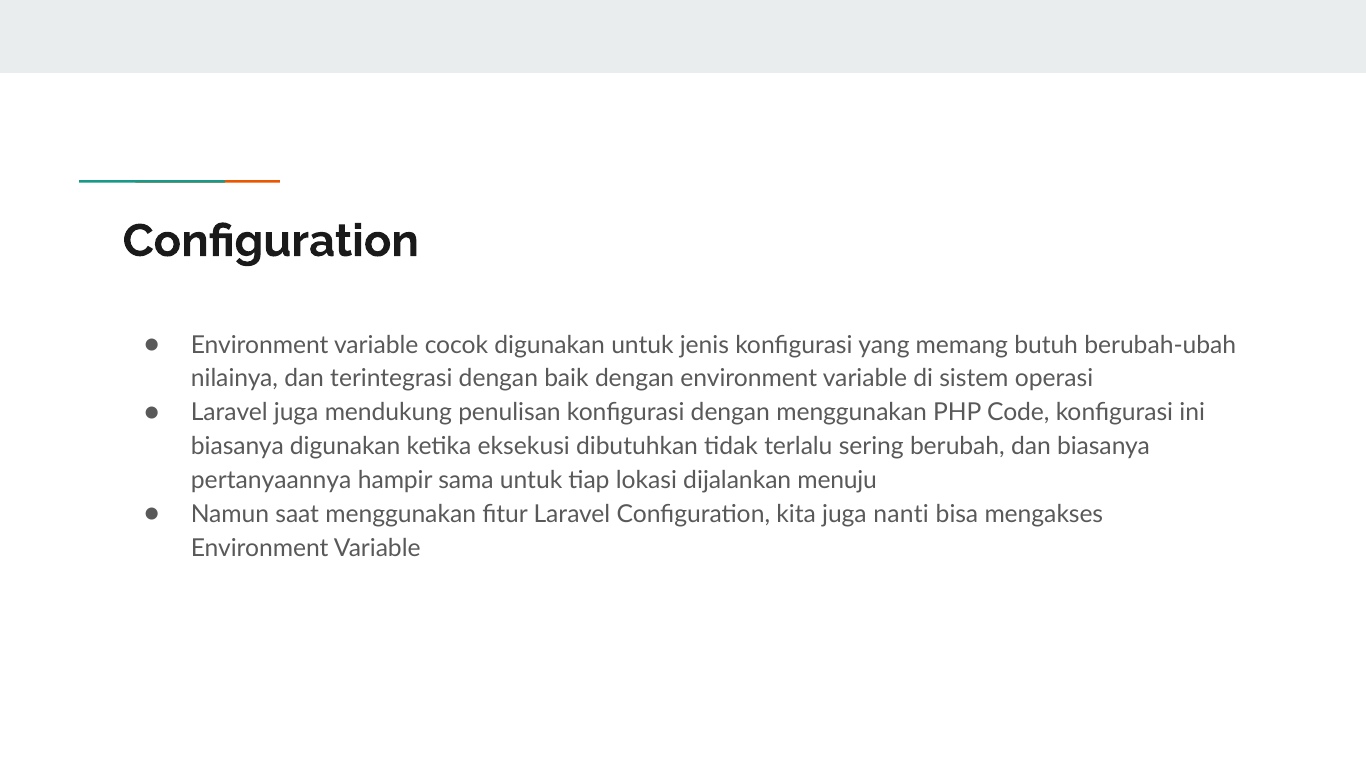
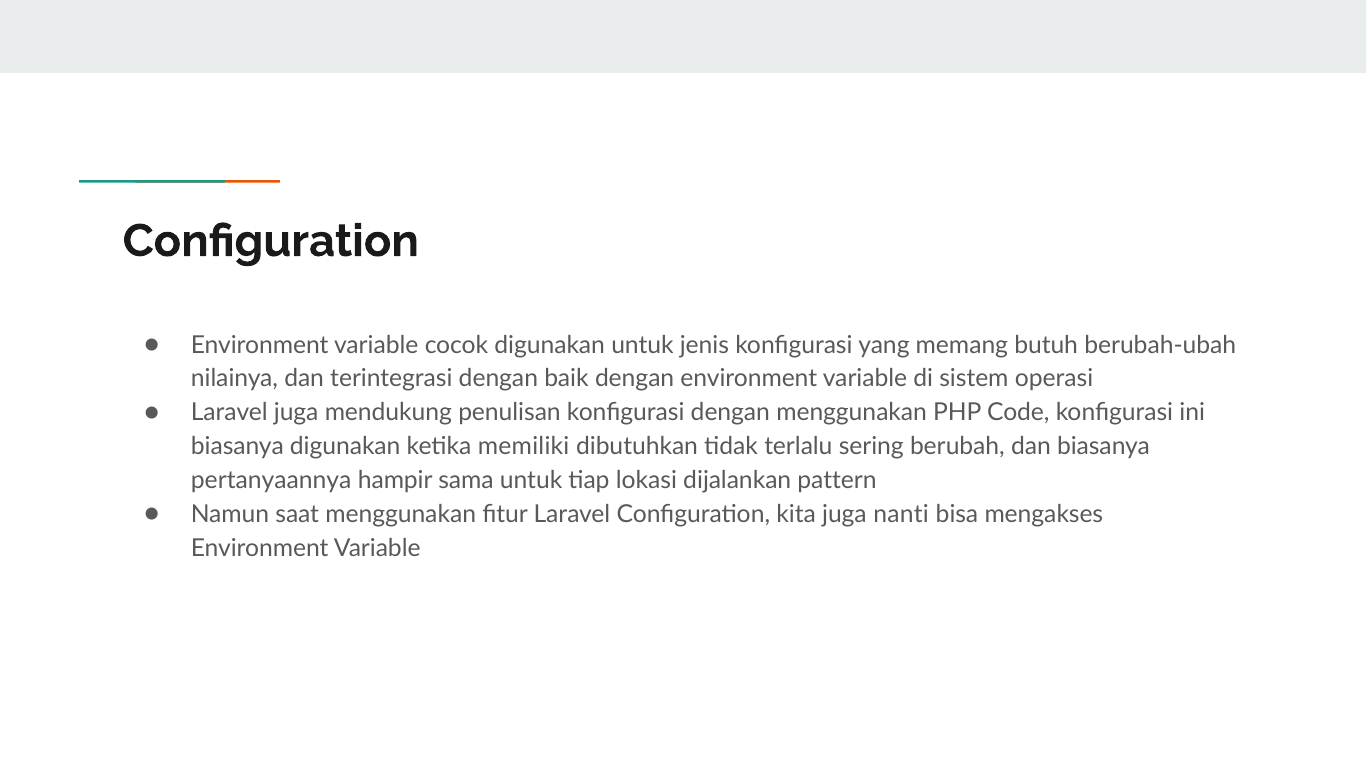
eksekusi: eksekusi -> memiliki (524, 447)
menuju: menuju -> pattern (837, 481)
